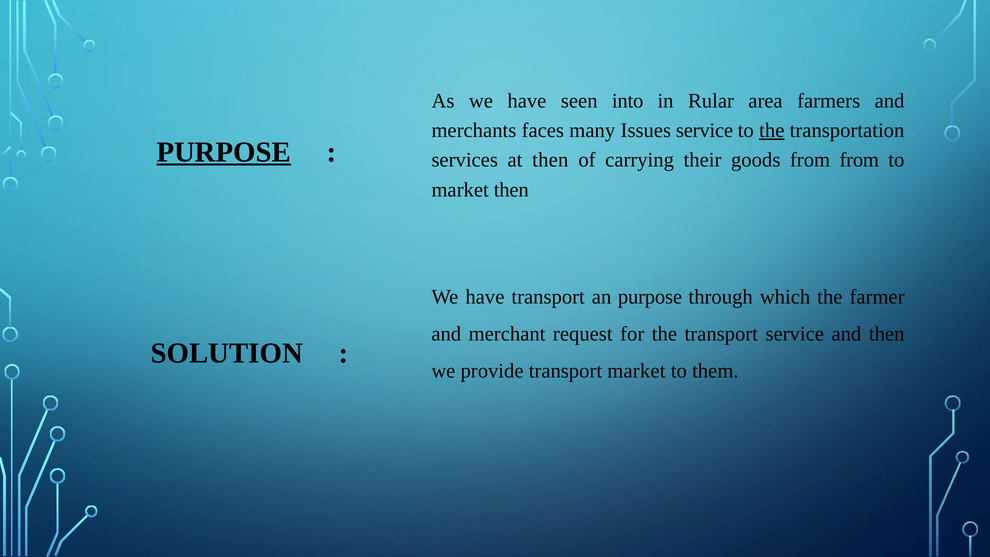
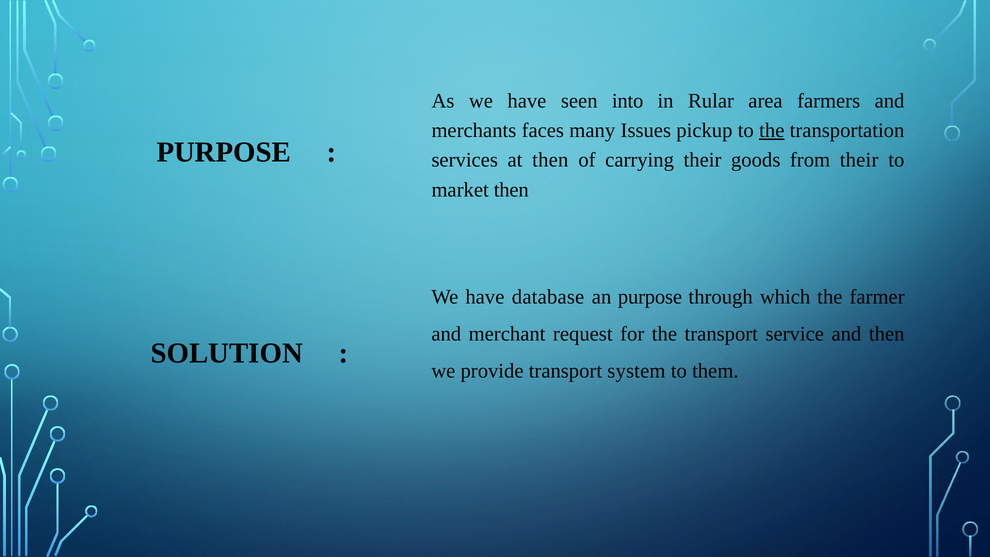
Issues service: service -> pickup (704, 130)
PURPOSE underline: present -> none (224, 152)
from from: from -> their (859, 160)
have transport: transport -> database (548, 297)
transport market: market -> system (636, 371)
